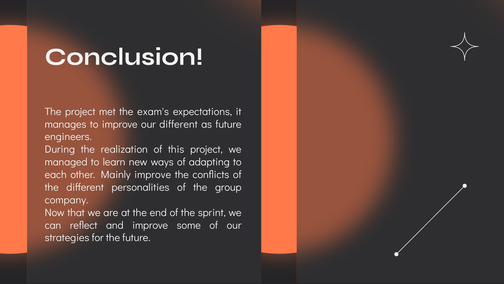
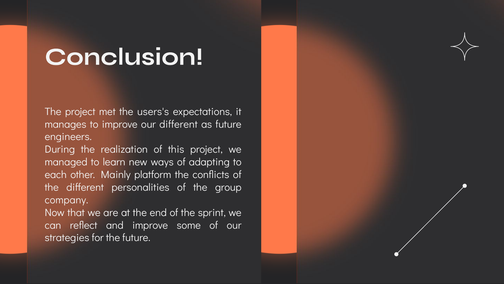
exam's: exam's -> users's (153, 111)
Mainly improve: improve -> platform (153, 174)
